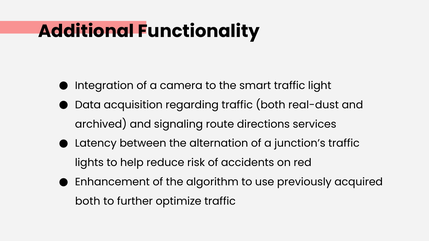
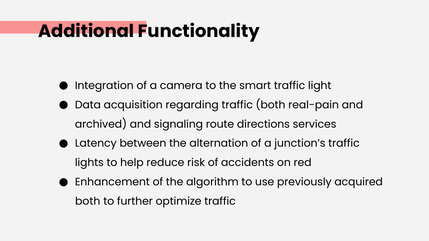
real-dust: real-dust -> real-pain (314, 105)
